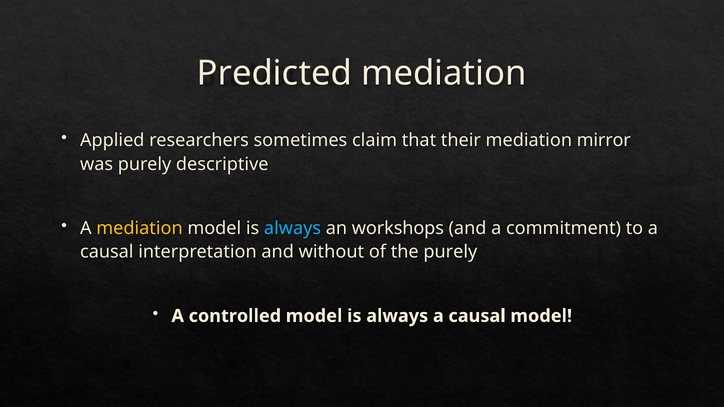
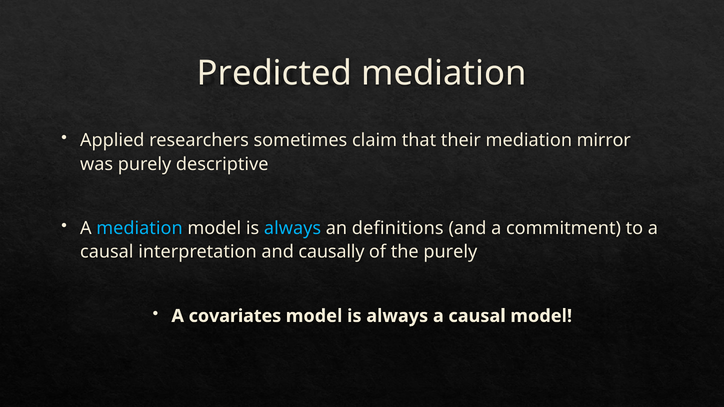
mediation colour: yellow -> light blue (139, 228)
workshops: workshops -> definitions (398, 228)
without: without -> causally (332, 252)
controlled: controlled -> covariates (235, 316)
